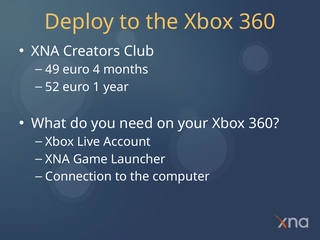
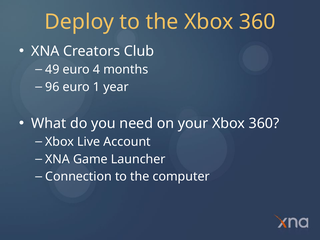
52: 52 -> 96 (52, 87)
